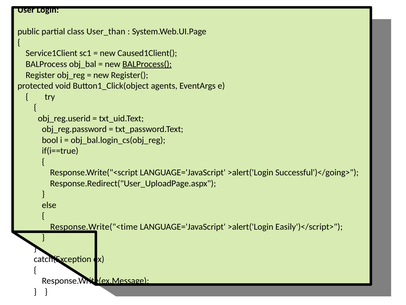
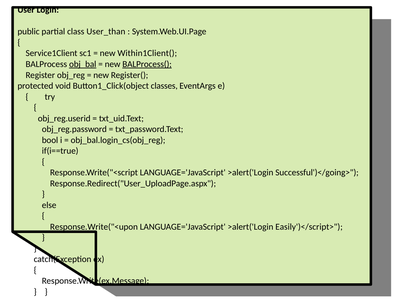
Caused1Client(: Caused1Client( -> Within1Client( (147, 53)
obj_bal underline: none -> present (83, 64)
agents: agents -> classes (164, 86)
Response.Write("<time: Response.Write("<time -> Response.Write("<upon (94, 226)
